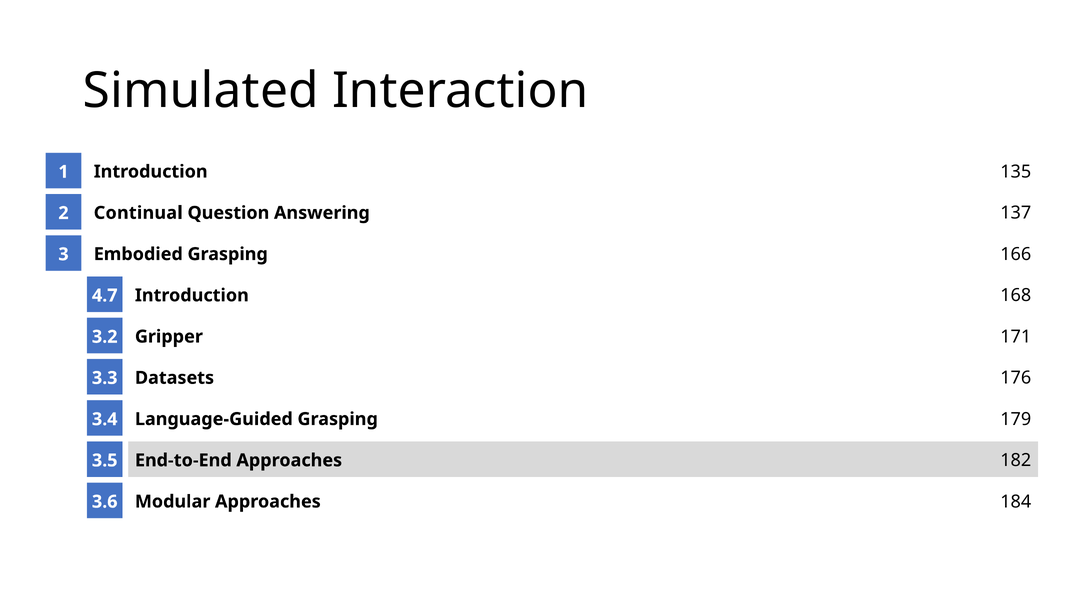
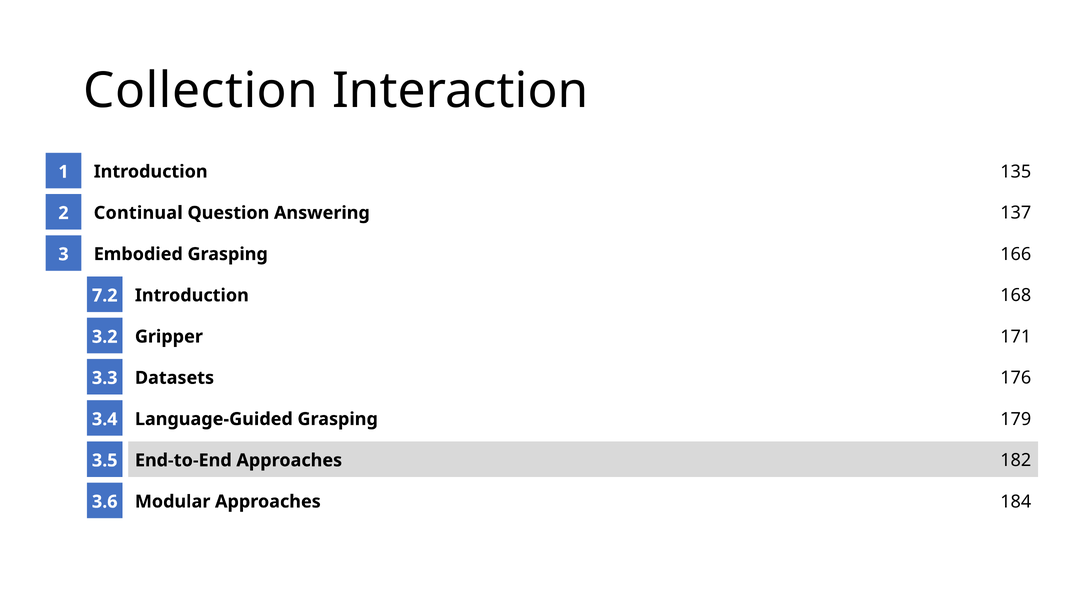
Simulated: Simulated -> Collection (201, 91)
4.7: 4.7 -> 7.2 (105, 295)
